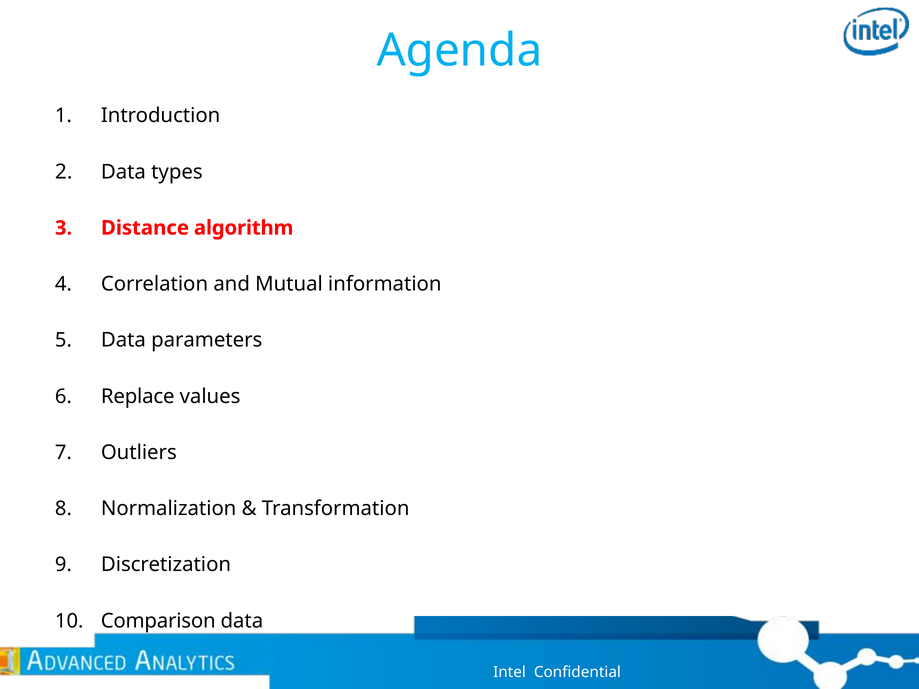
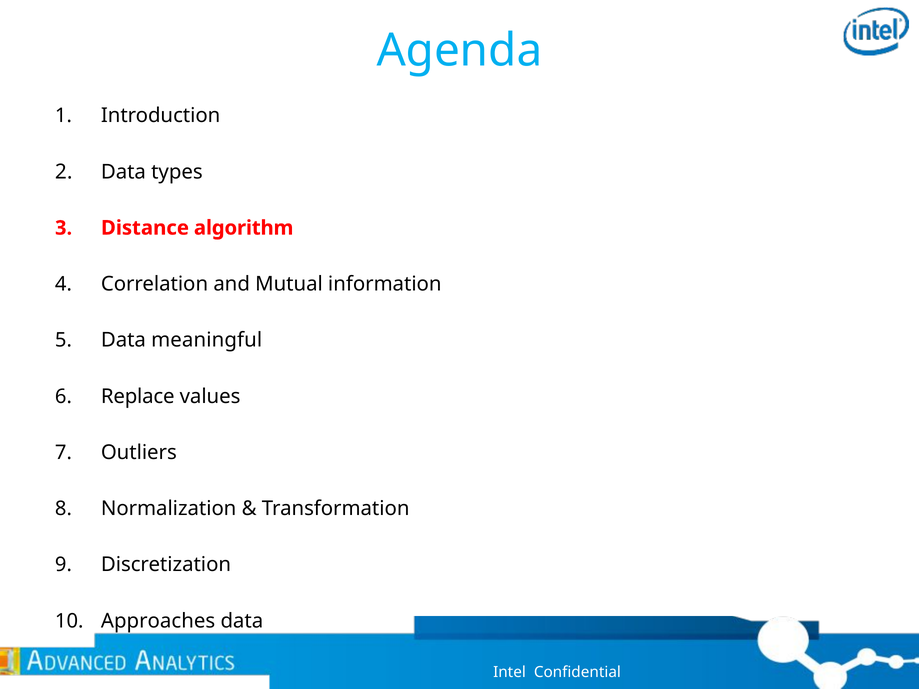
parameters: parameters -> meaningful (207, 340)
Comparison: Comparison -> Approaches (158, 621)
